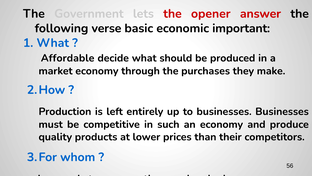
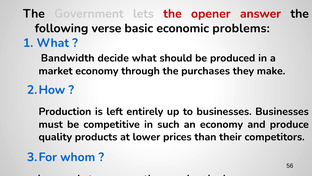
important: important -> problems (241, 28)
Affordable: Affordable -> Bandwidth (68, 58)
